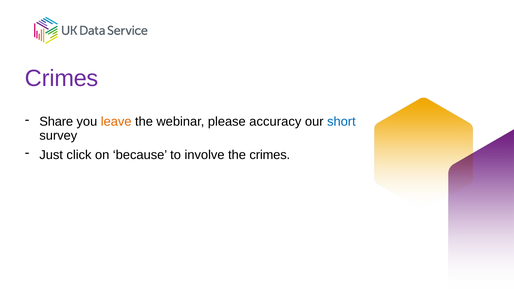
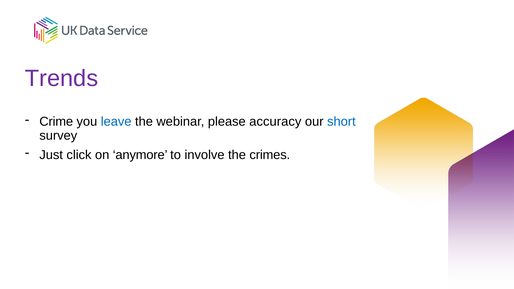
Crimes: Crimes -> Trends (62, 79)
Share: Share -> Crime (56, 122)
leave colour: orange -> blue (116, 122)
because: because -> anymore (140, 155)
